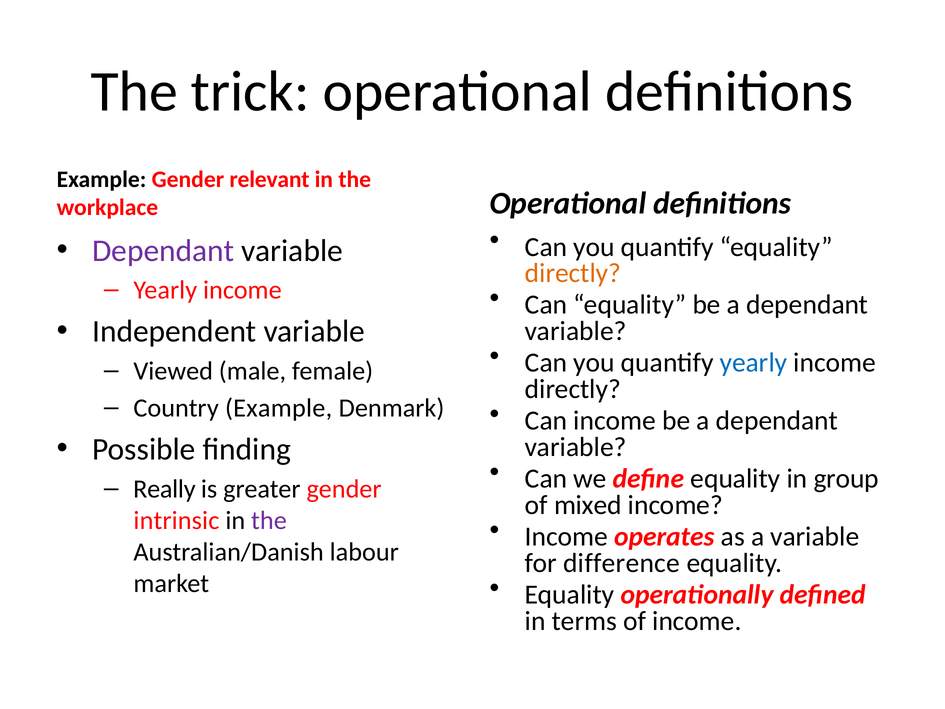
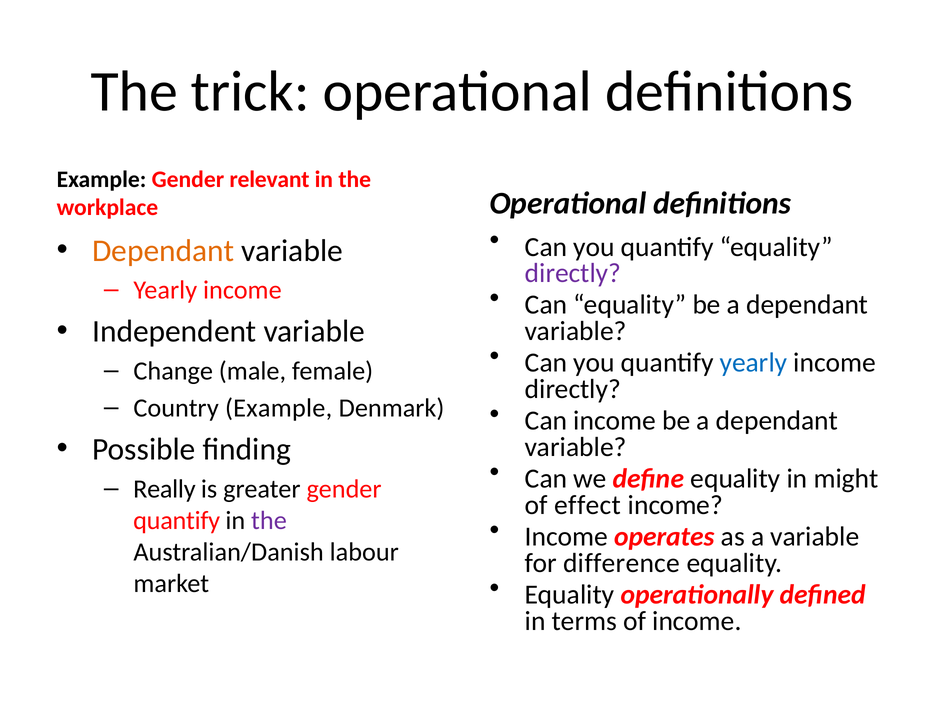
Dependant colour: purple -> orange (163, 251)
directly colour: orange -> purple (573, 273)
Viewed: Viewed -> Change (173, 371)
group: group -> might (846, 479)
mixed: mixed -> effect (588, 505)
intrinsic: intrinsic -> quantify (177, 520)
